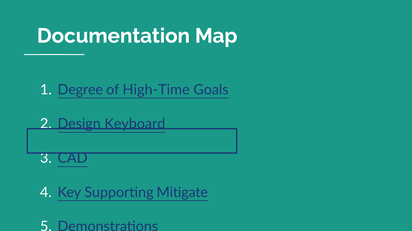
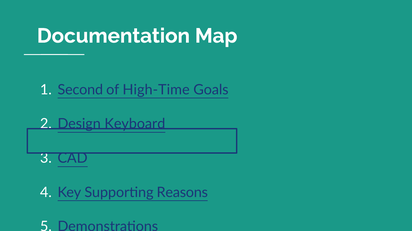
Degree: Degree -> Second (80, 90)
Mitigate: Mitigate -> Reasons (182, 193)
